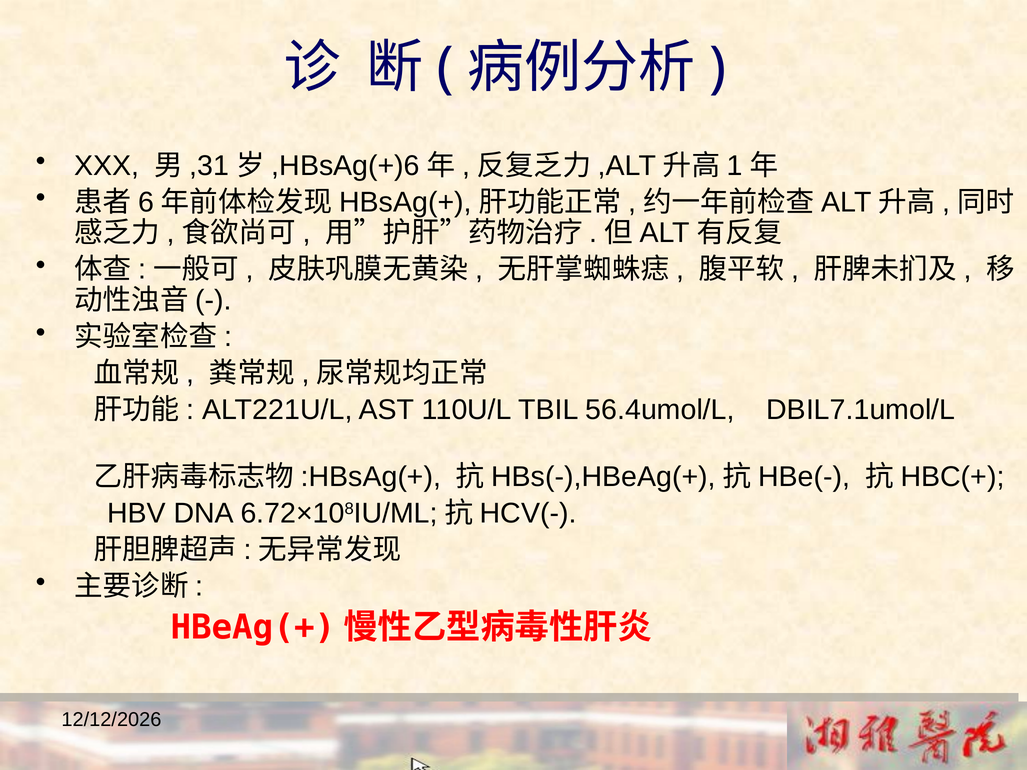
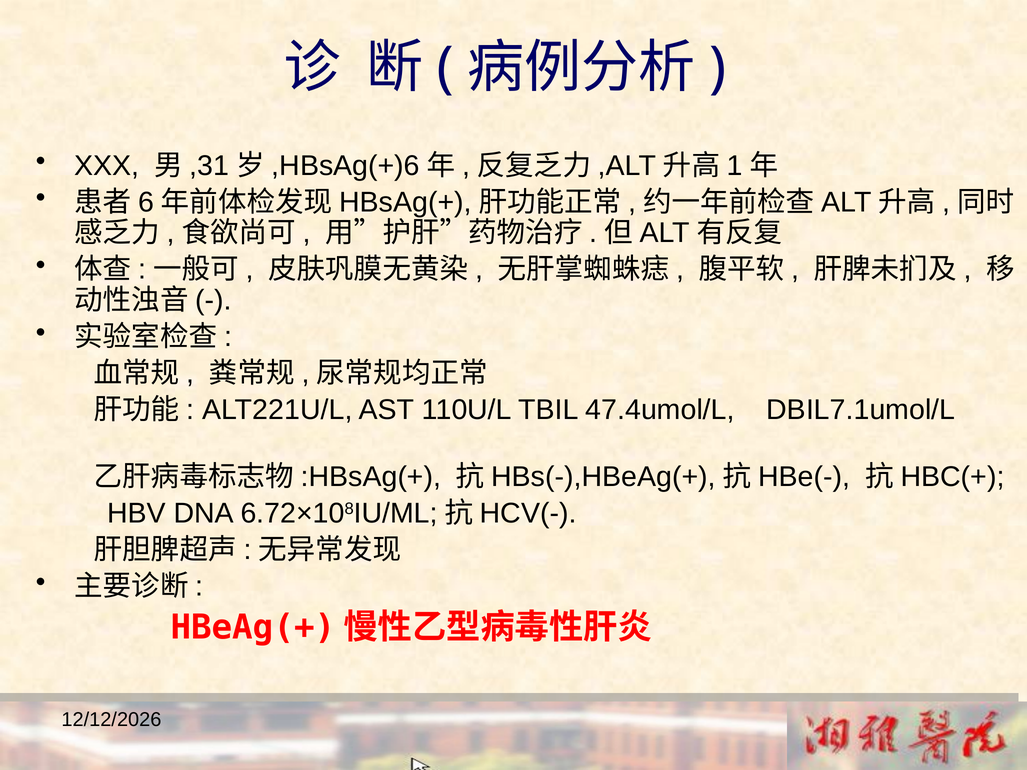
56.4umol/L: 56.4umol/L -> 47.4umol/L (660, 410)
